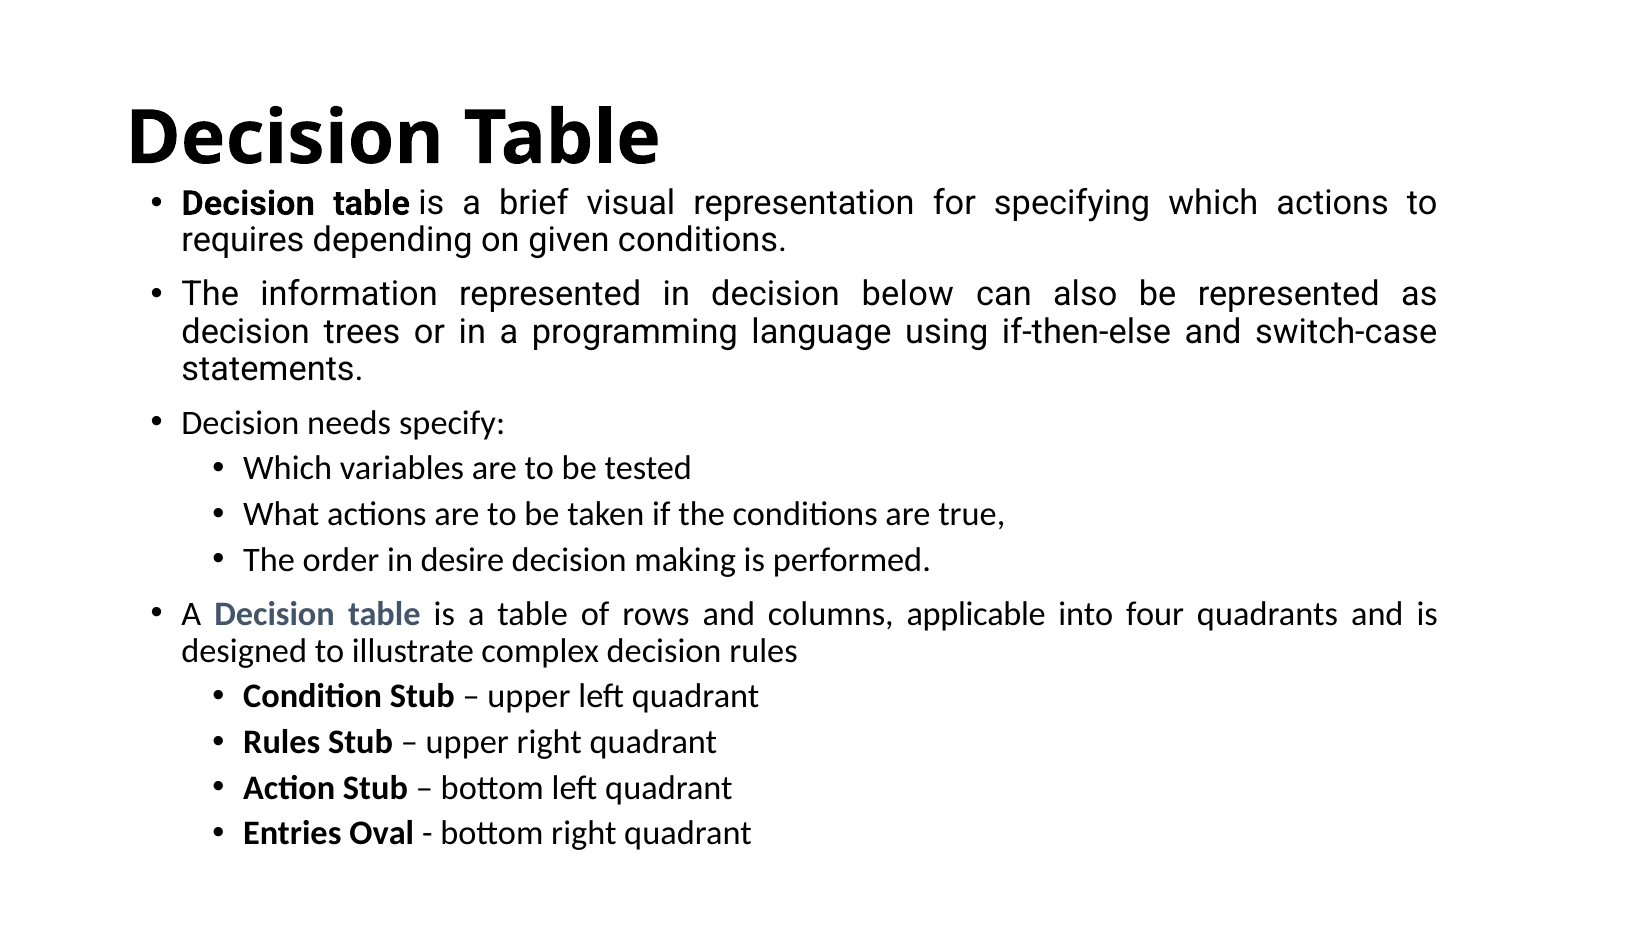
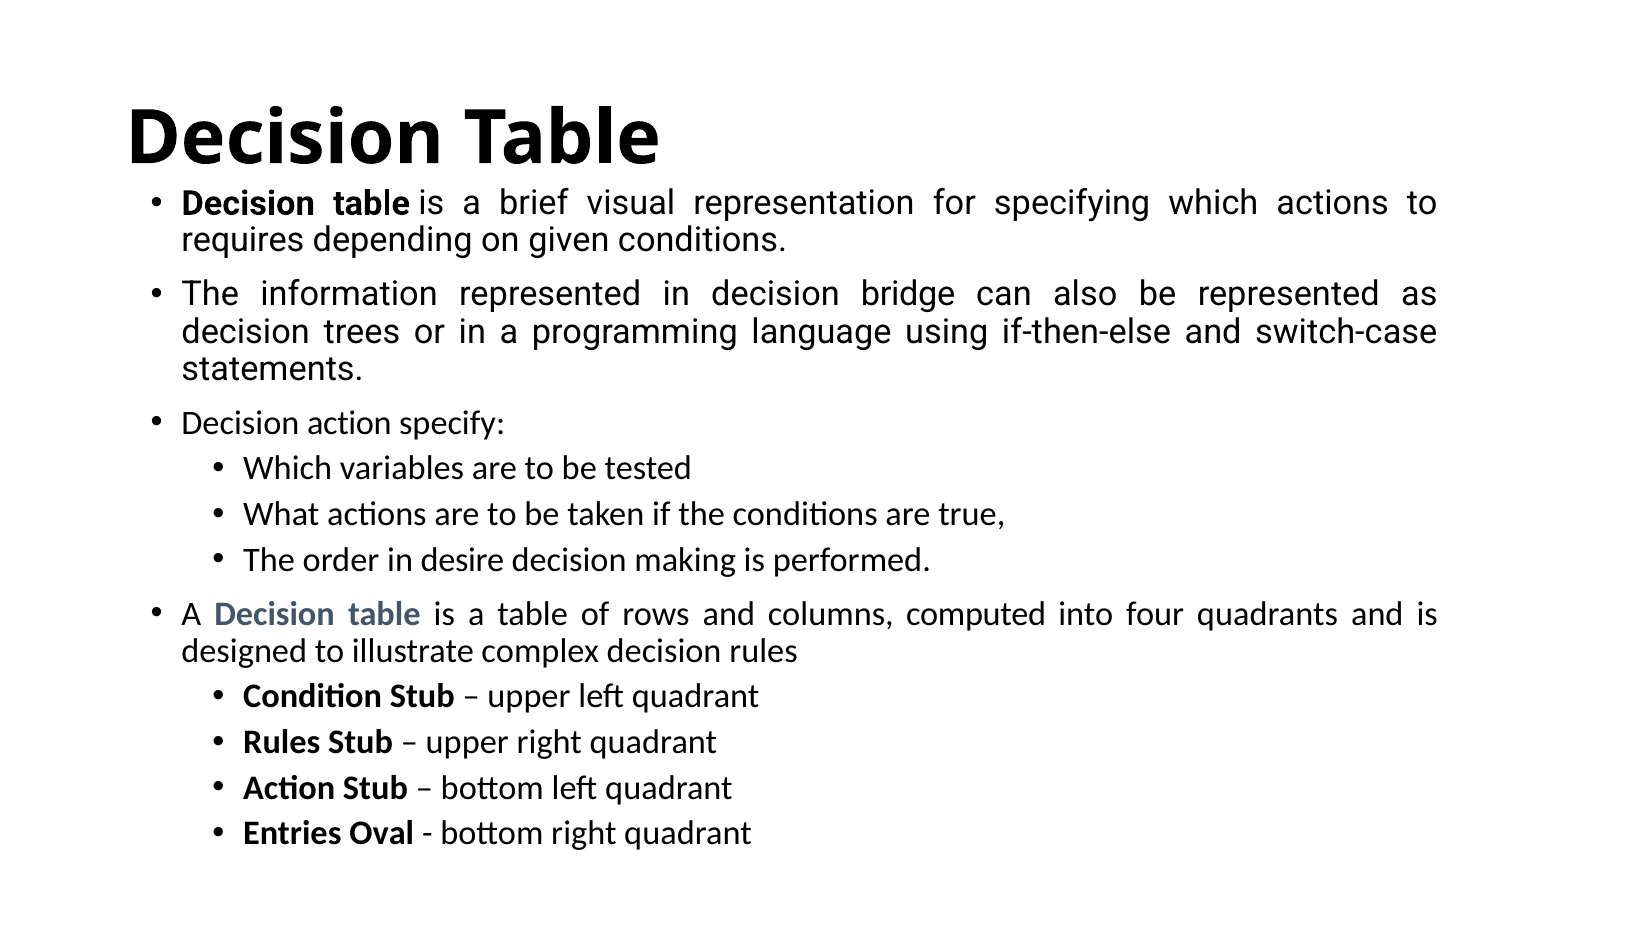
below: below -> bridge (908, 295)
Decision needs: needs -> action (349, 423)
applicable: applicable -> computed (976, 614)
